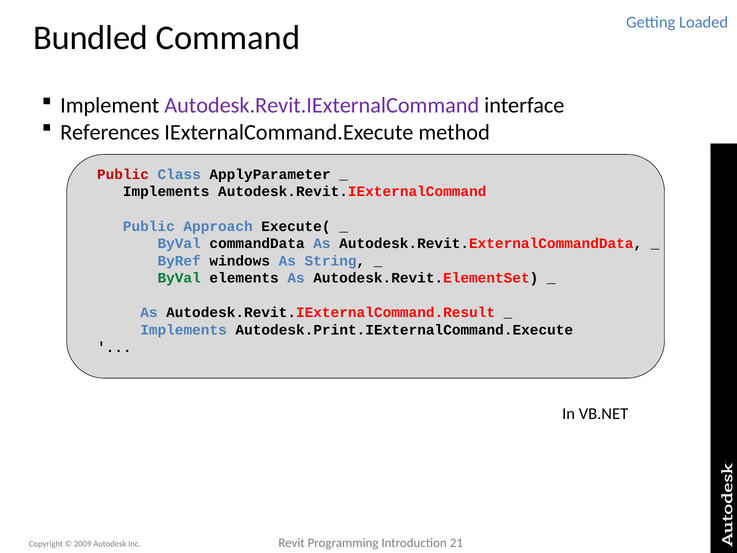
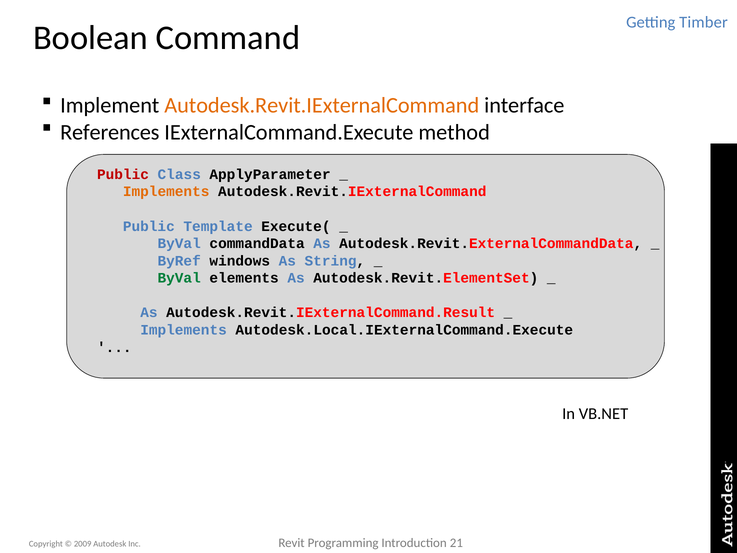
Loaded: Loaded -> Timber (704, 22)
Bundled: Bundled -> Boolean (90, 38)
Autodesk.Revit.IExternalCommand colour: purple -> orange (322, 105)
Implements colour: black -> orange (166, 192)
Approach: Approach -> Template (218, 226)
Autodesk.Print.IExternalCommand.Execute: Autodesk.Print.IExternalCommand.Execute -> Autodesk.Local.IExternalCommand.Execute (404, 330)
